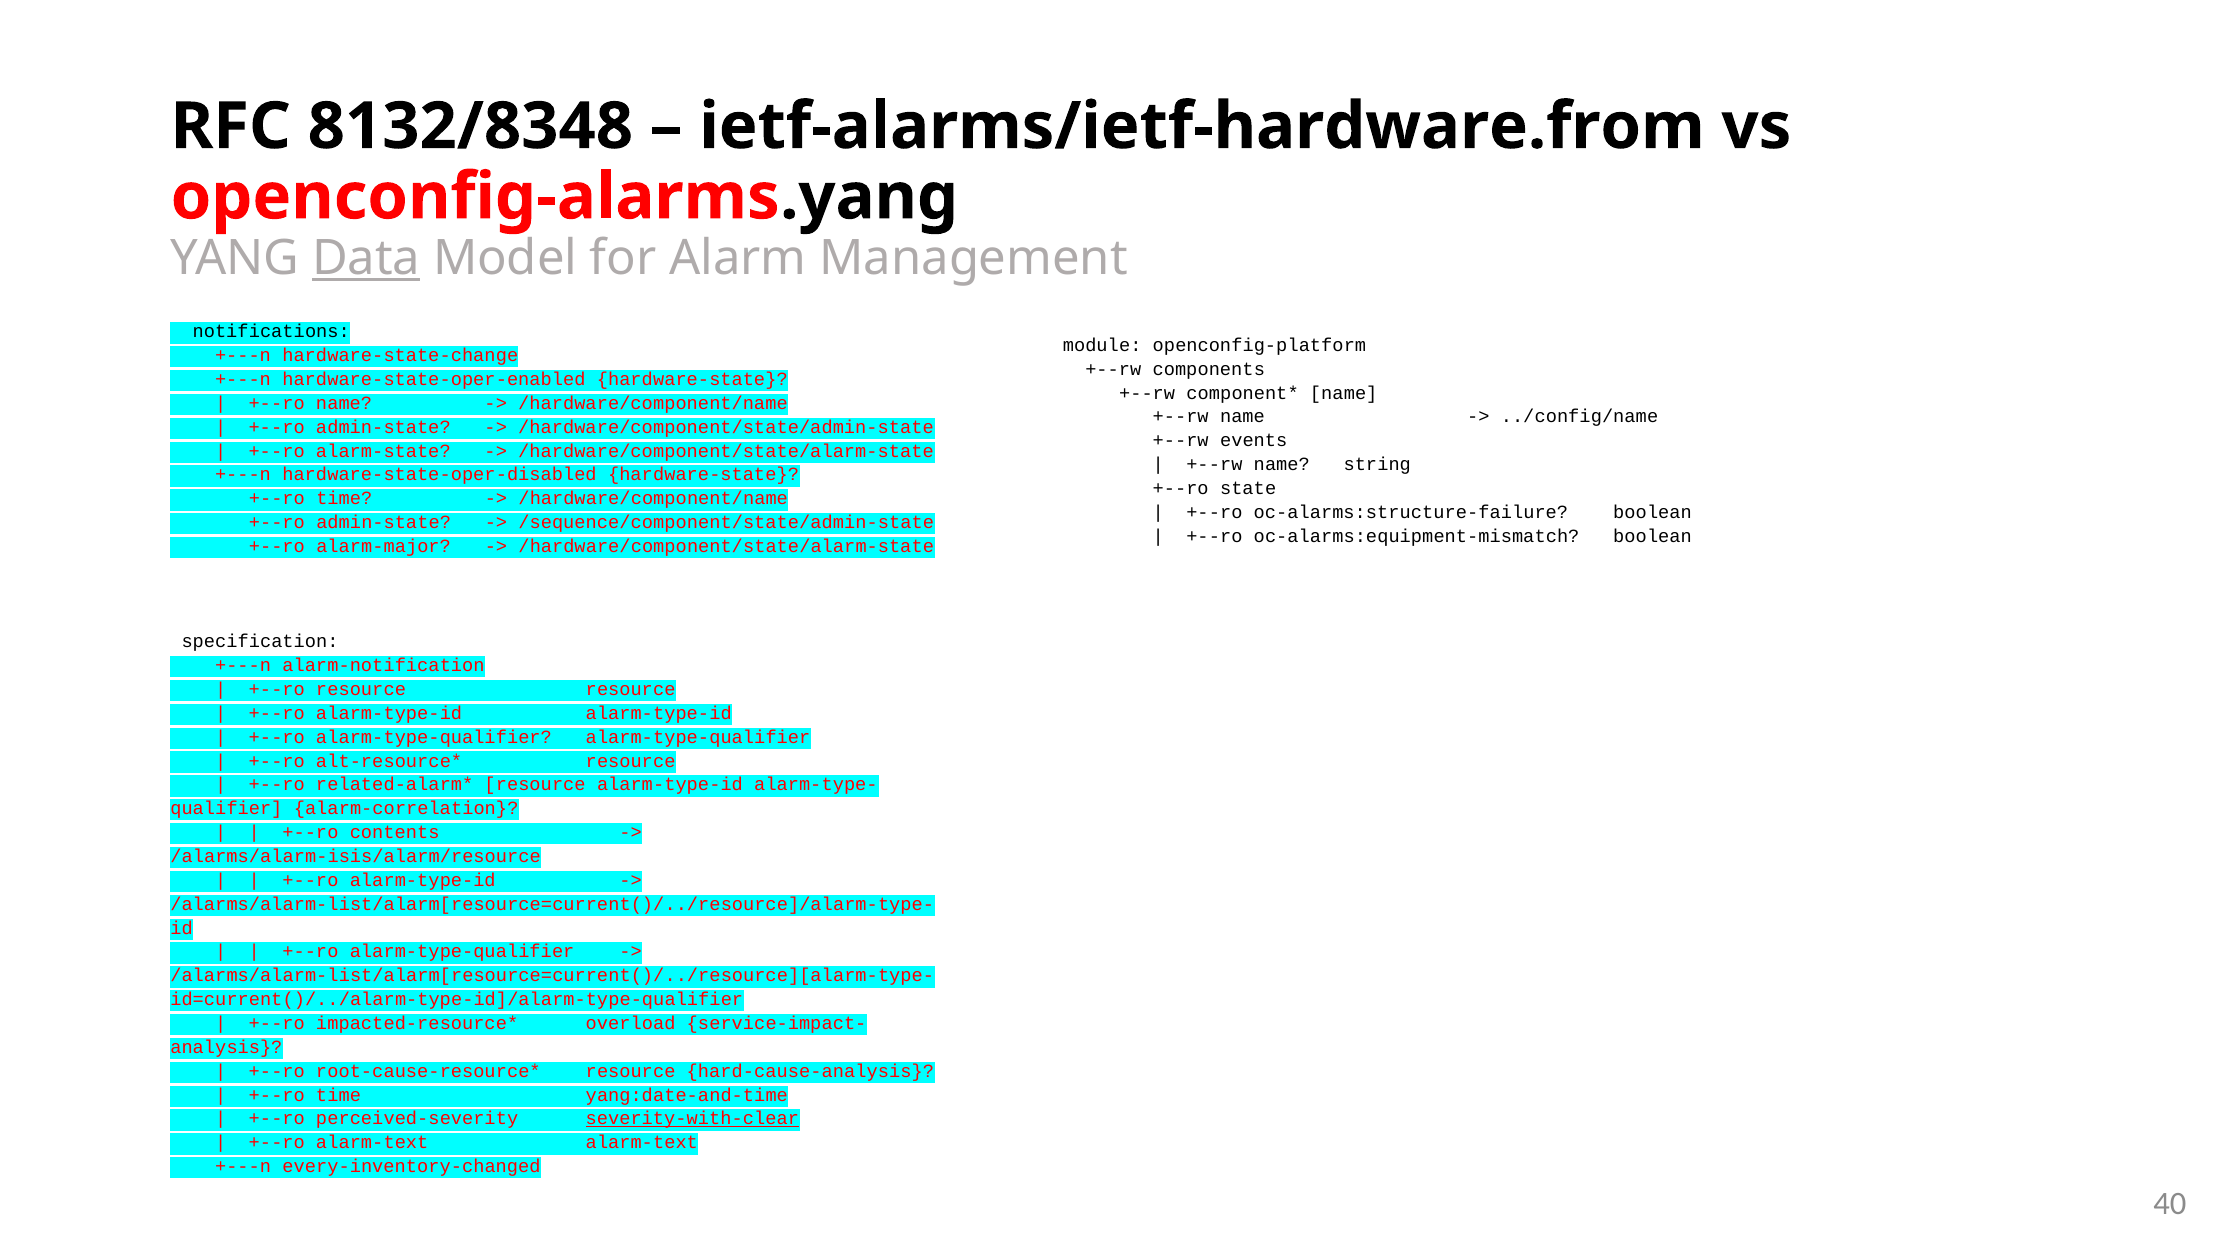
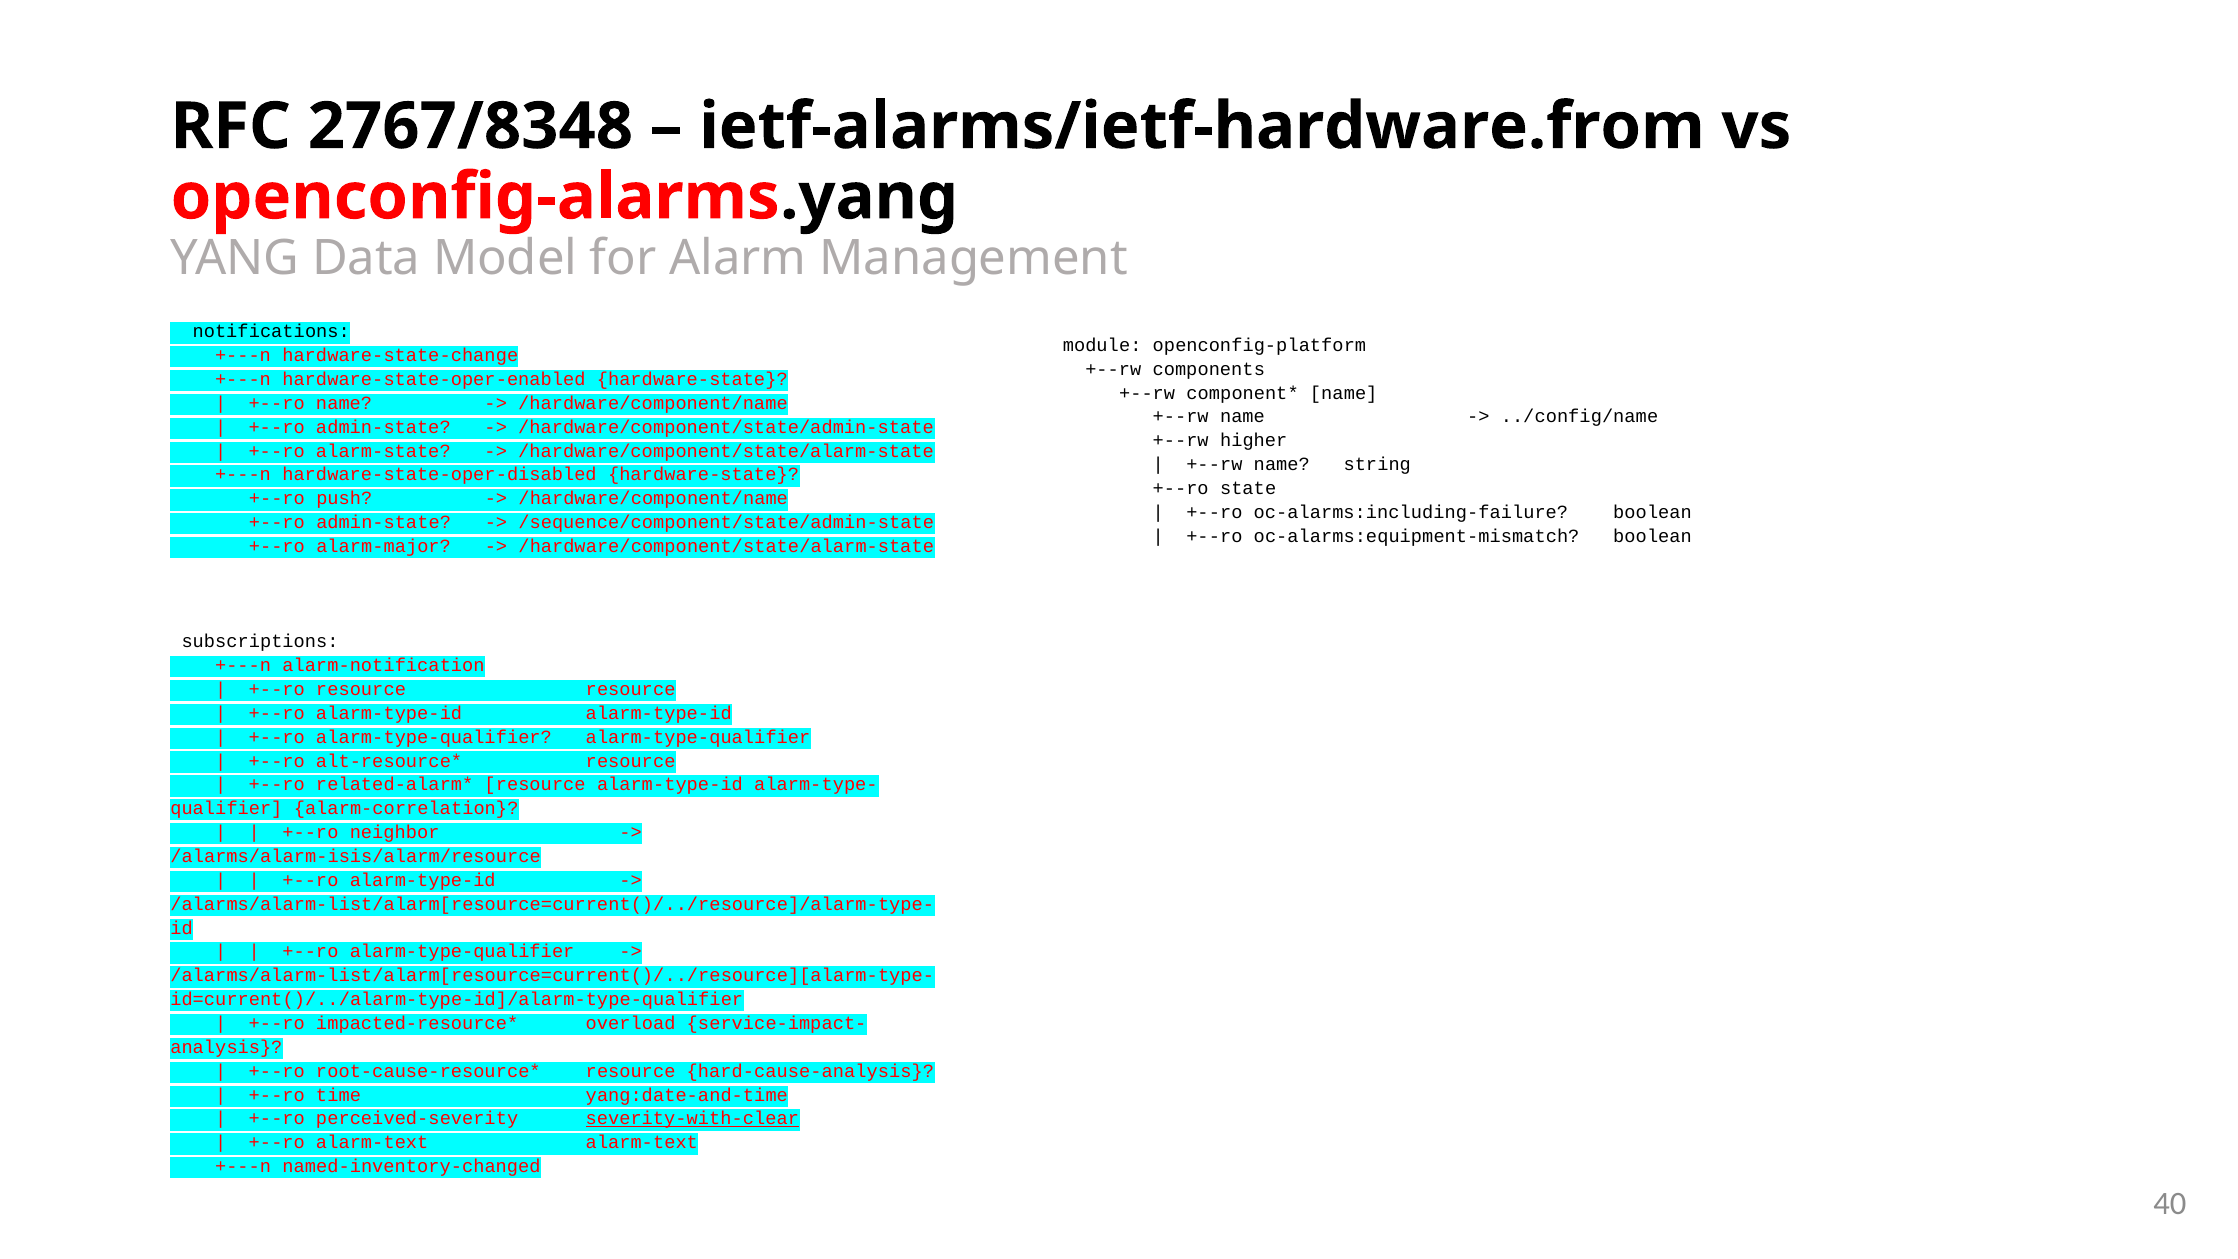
8132/8348: 8132/8348 -> 2767/8348 (470, 127)
Data underline: present -> none (366, 259)
events: events -> higher (1254, 441)
time: time -> push (344, 499)
oc-alarms:structure-failure: oc-alarms:structure-failure -> oc-alarms:including-failure (1411, 512)
specification: specification -> subscriptions (260, 642)
contents: contents -> neighbor (395, 832)
every-inventory-changed: every-inventory-changed -> named-inventory-changed (412, 1166)
